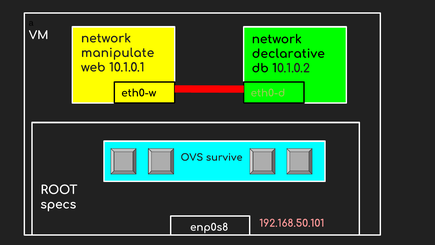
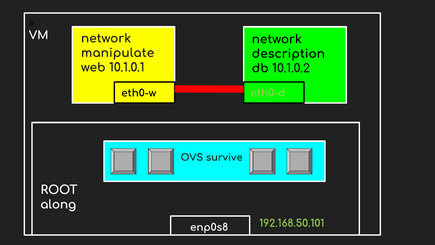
declarative: declarative -> description (288, 54)
specs: specs -> along (58, 204)
192.168.50.101 colour: pink -> light green (292, 223)
